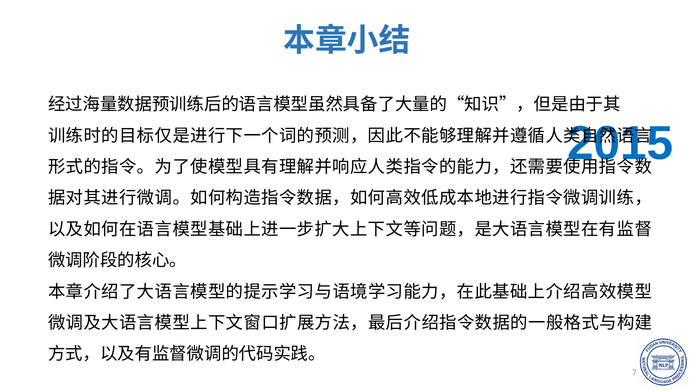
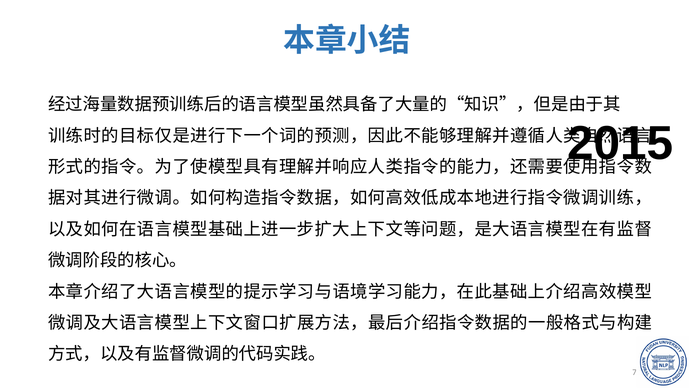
2015 colour: blue -> black (620, 144)
